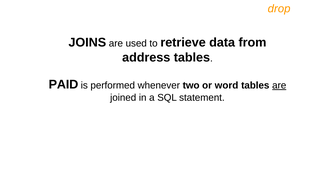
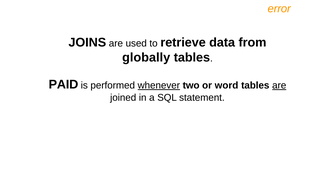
drop: drop -> error (279, 9)
address: address -> globally (146, 57)
whenever underline: none -> present (159, 85)
